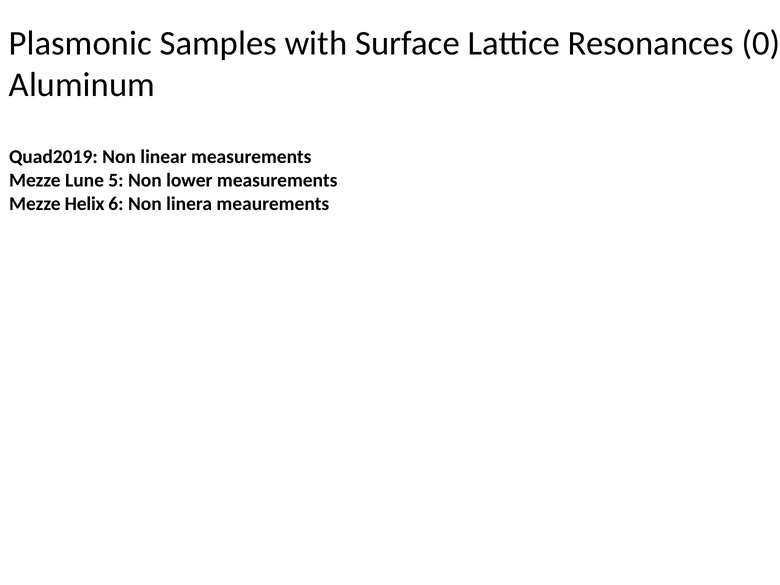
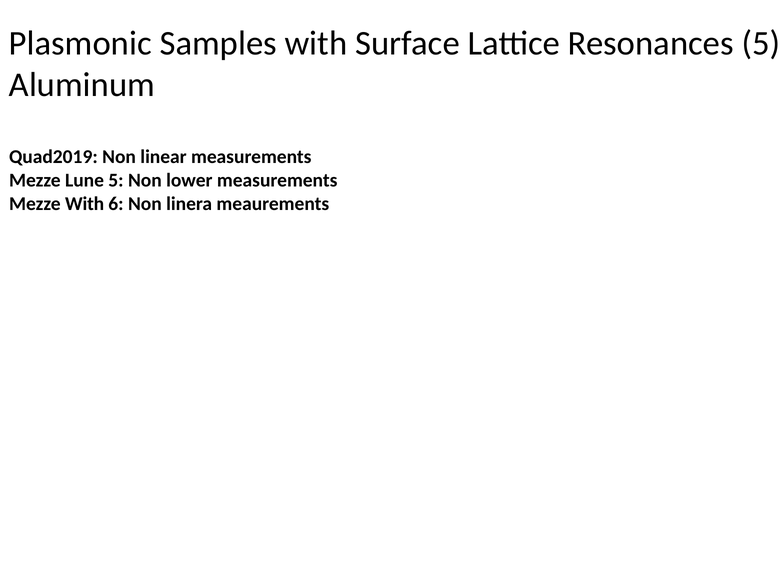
Resonances 0: 0 -> 5 (761, 43)
Mezze Helix: Helix -> With (85, 204)
